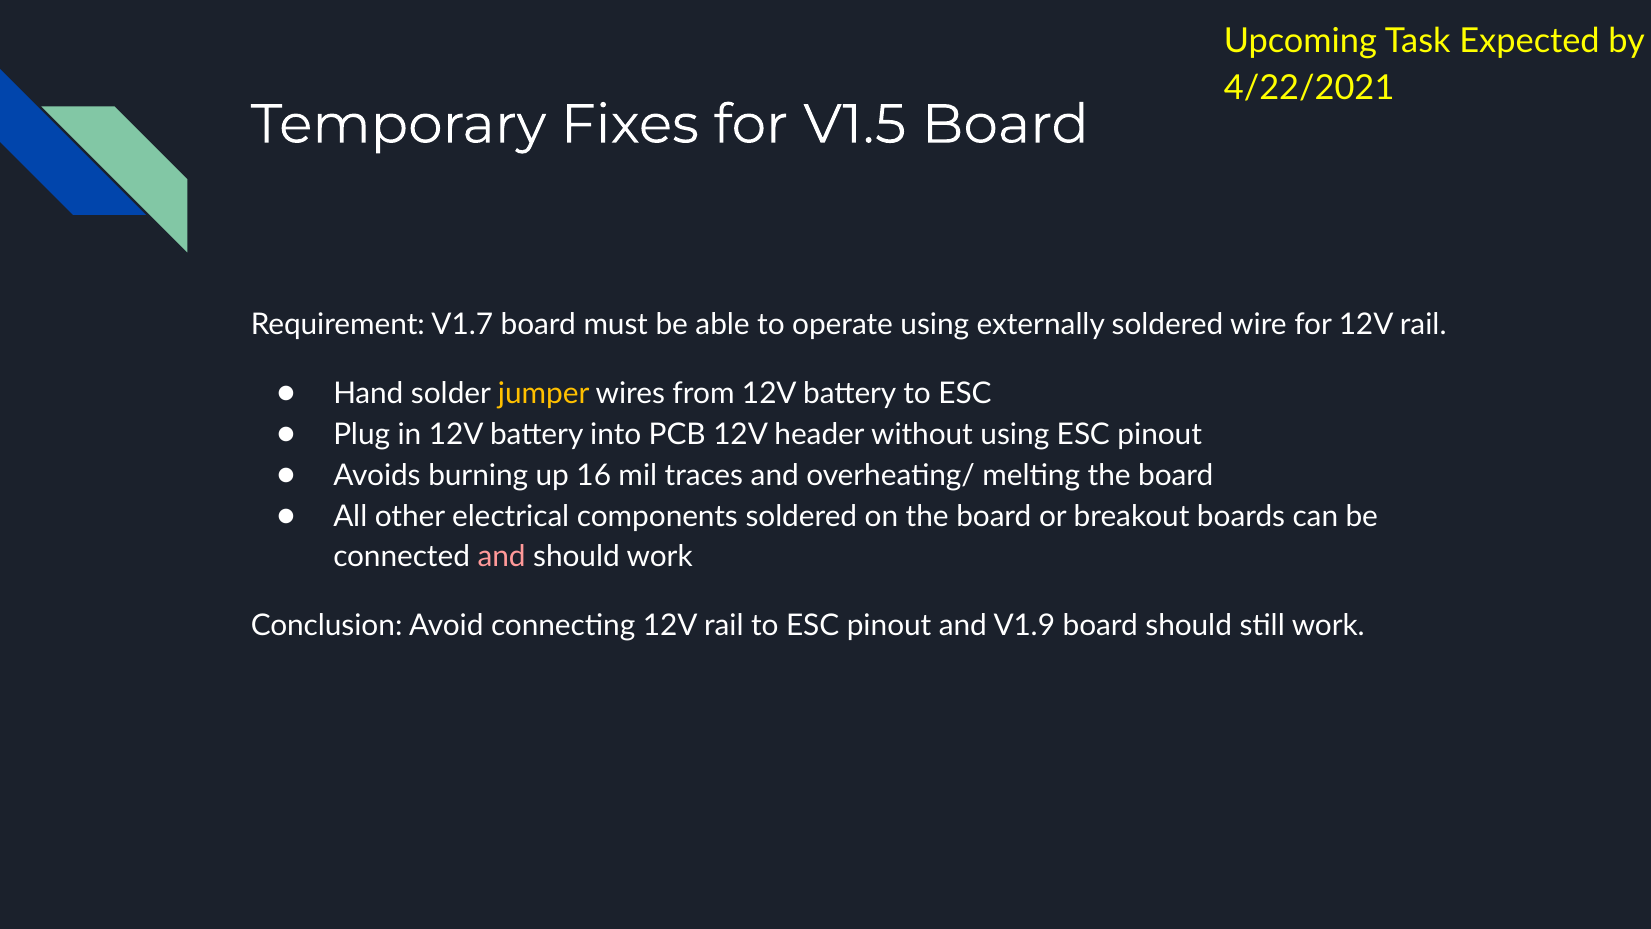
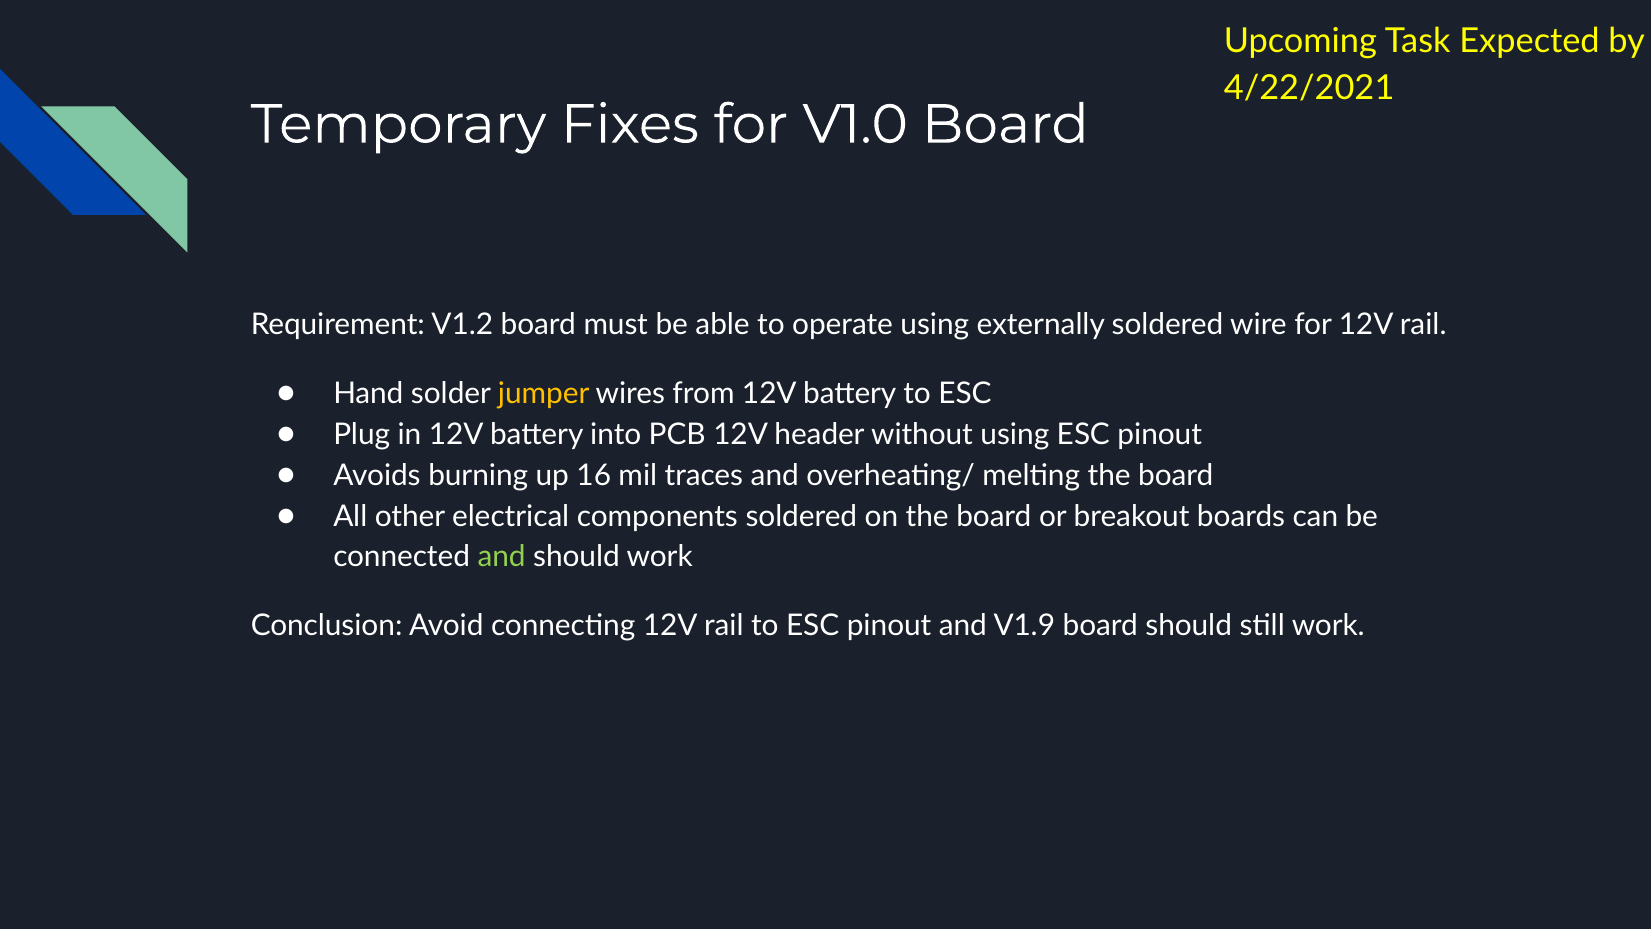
V1.5: V1.5 -> V1.0 (855, 125)
V1.7: V1.7 -> V1.2 (462, 325)
and colour: pink -> light green (502, 557)
